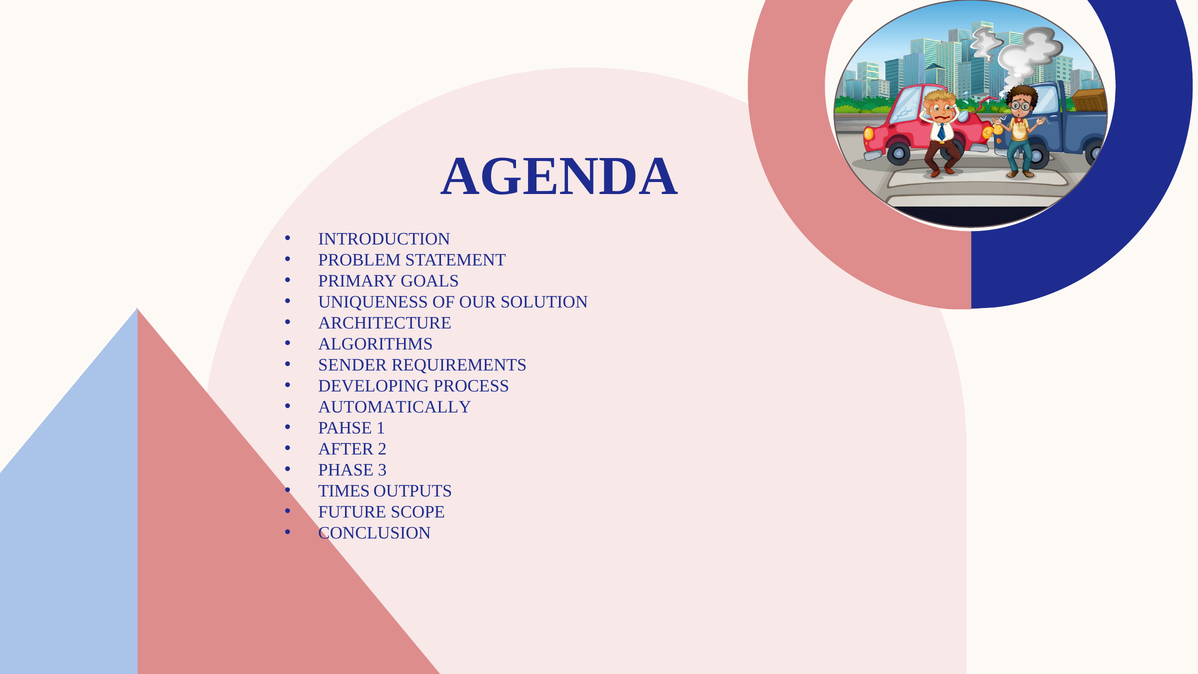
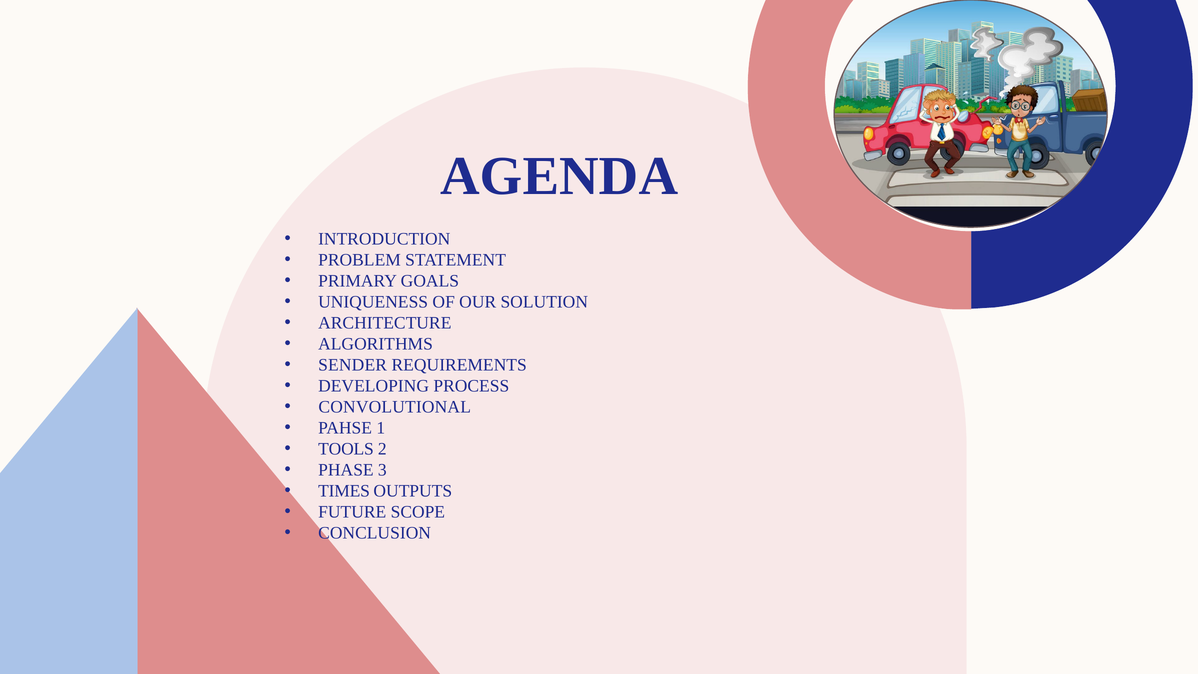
AUTOMATICALLY: AUTOMATICALLY -> CONVOLUTIONAL (395, 407)
AFTER: AFTER -> TOOLS (346, 449)
